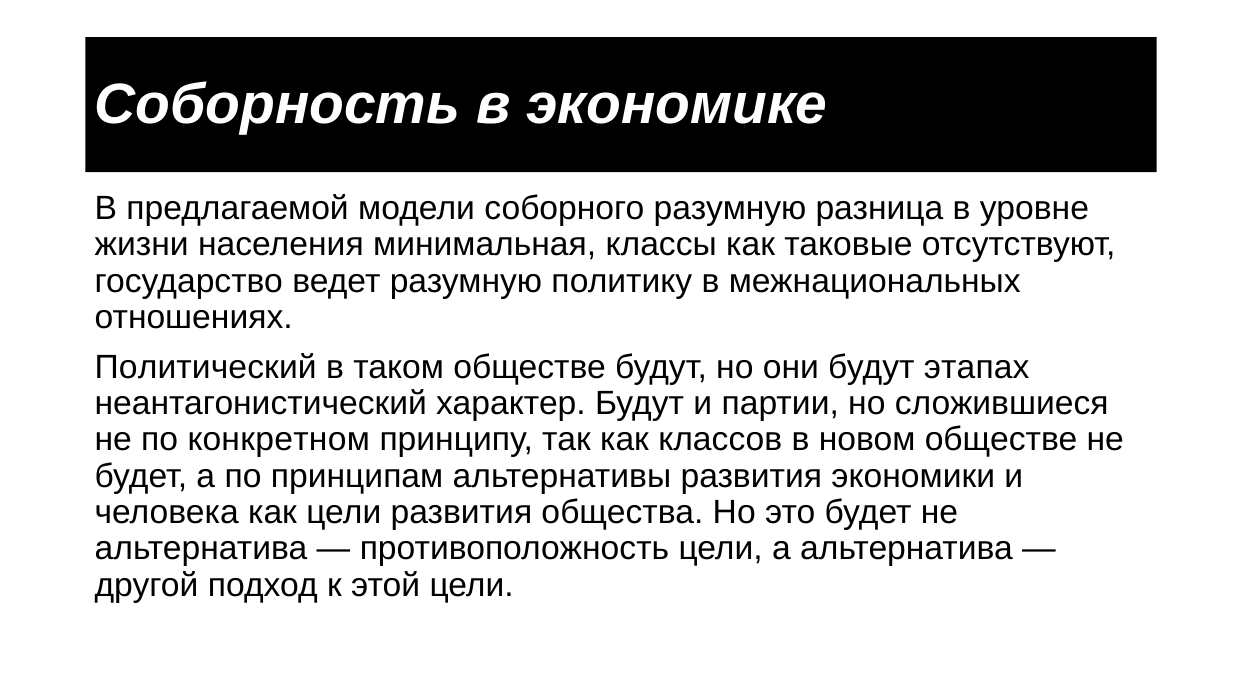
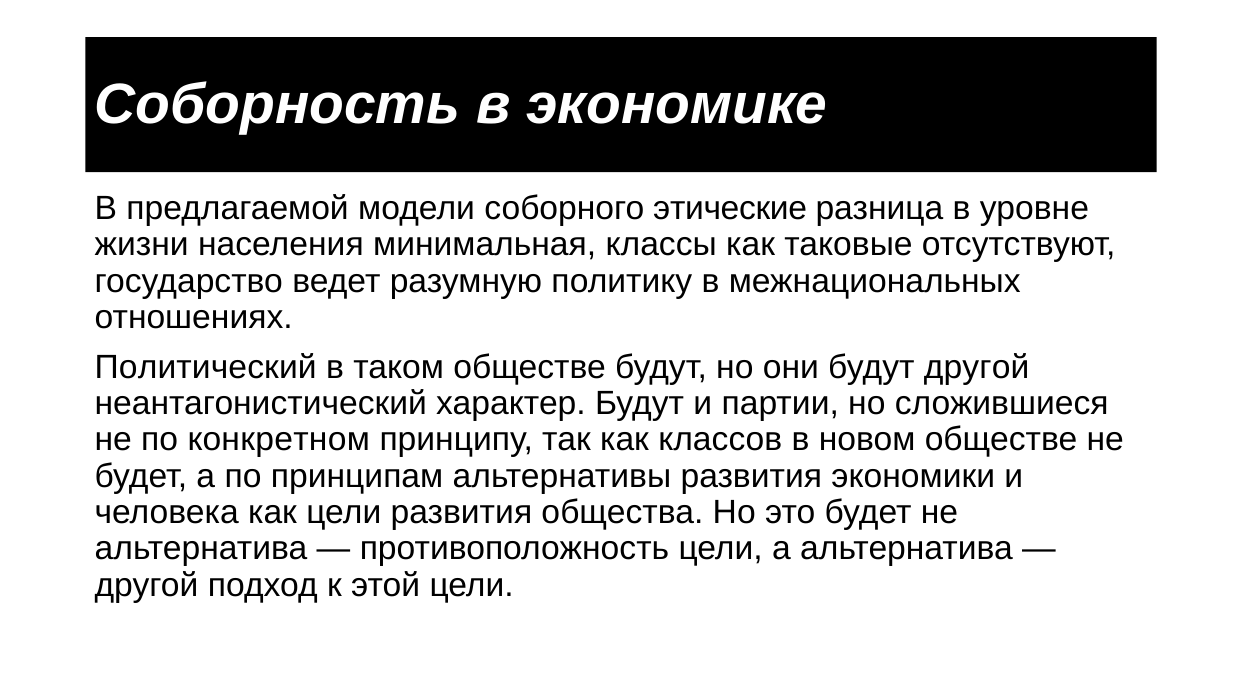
соборного разумную: разумную -> этические (730, 209)
будут этапах: этапах -> другой (977, 367)
